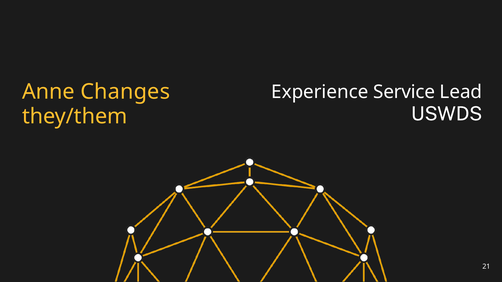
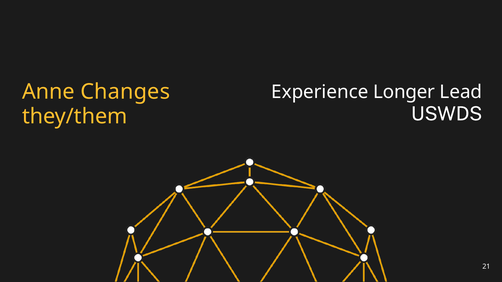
Service: Service -> Longer (404, 92)
